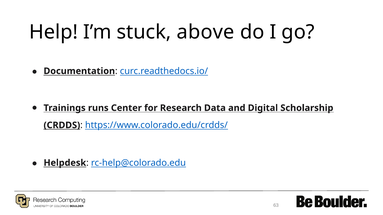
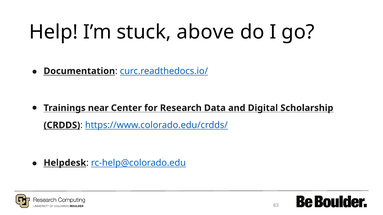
runs: runs -> near (98, 108)
